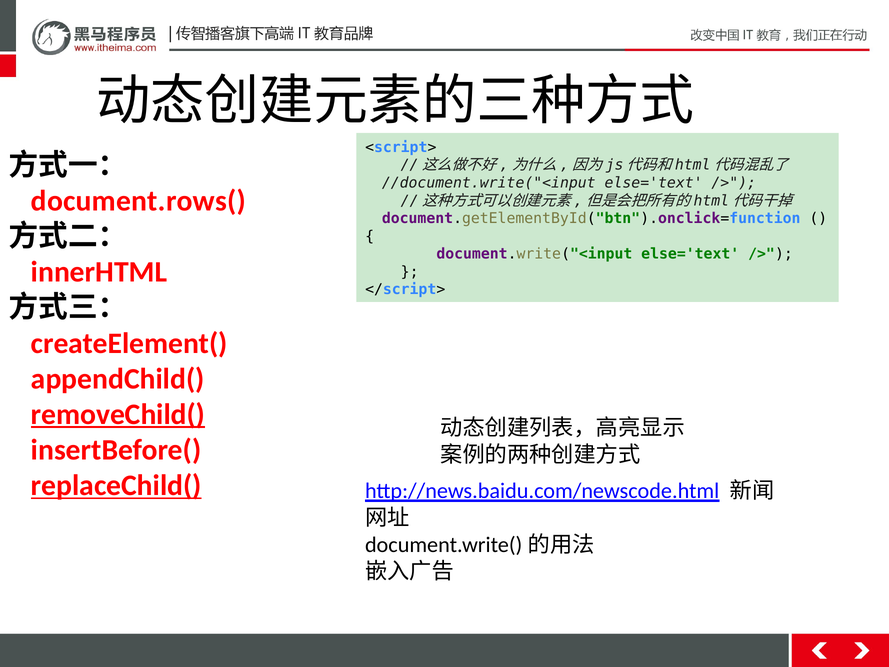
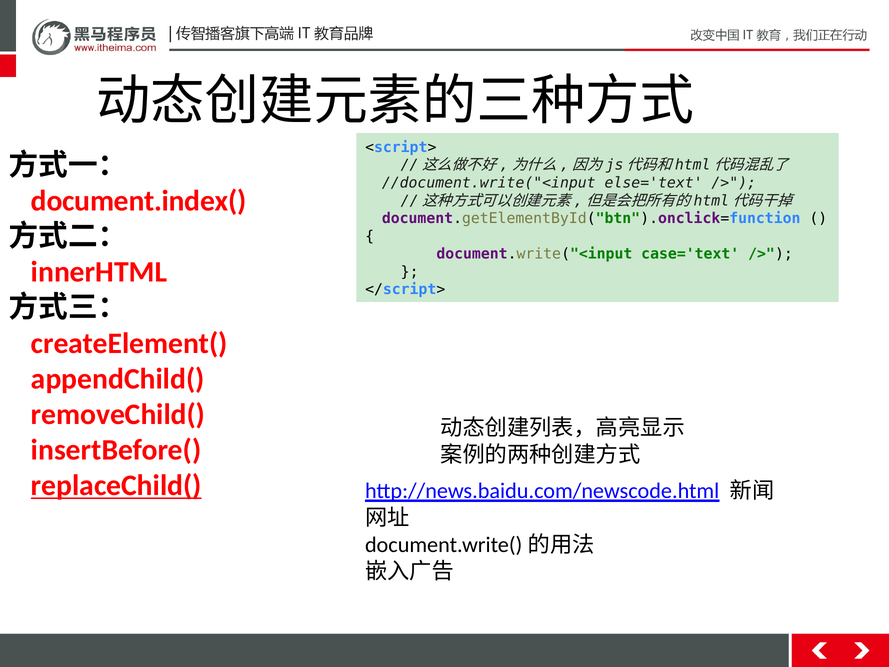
document.rows(: document.rows( -> document.index( (139, 201)
document.write("<input else='text: else='text -> case='text (690, 254)
removeChild( underline: present -> none (118, 414)
